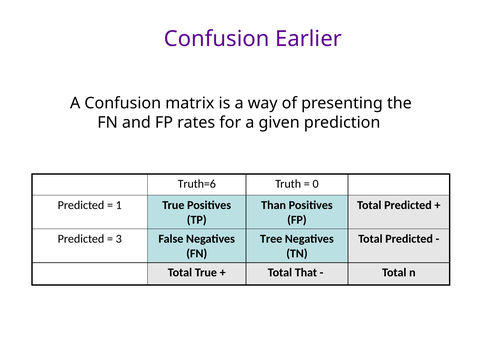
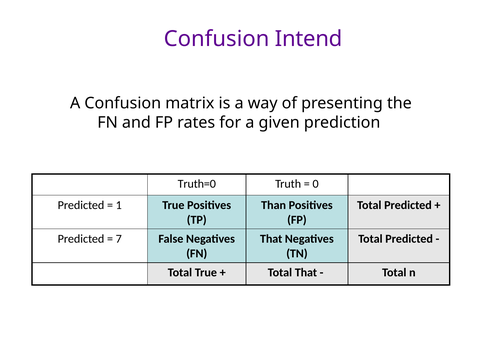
Earlier: Earlier -> Intend (309, 39)
Truth=6: Truth=6 -> Truth=0 (197, 184)
3: 3 -> 7 (119, 239)
Tree: Tree -> That (271, 239)
